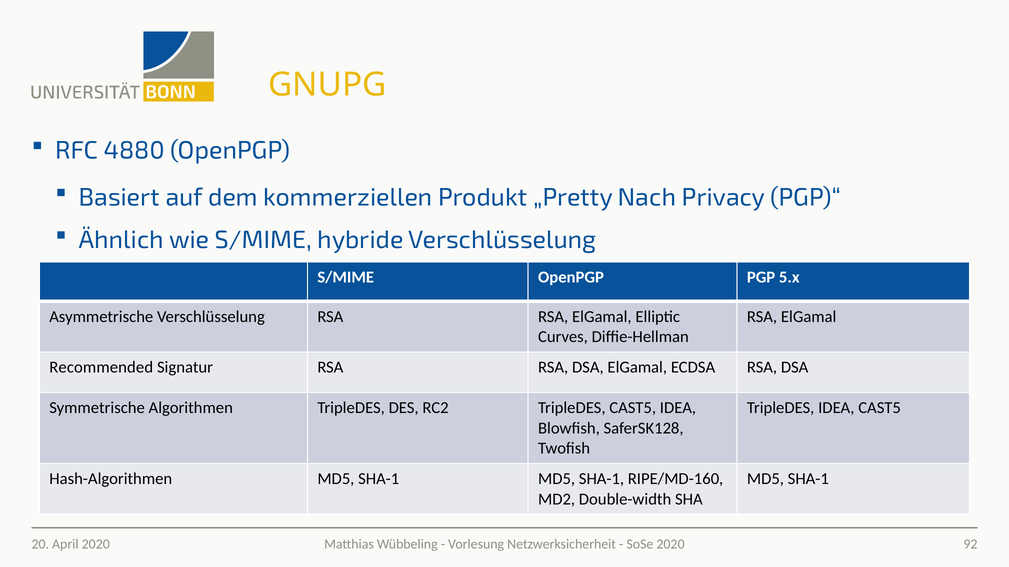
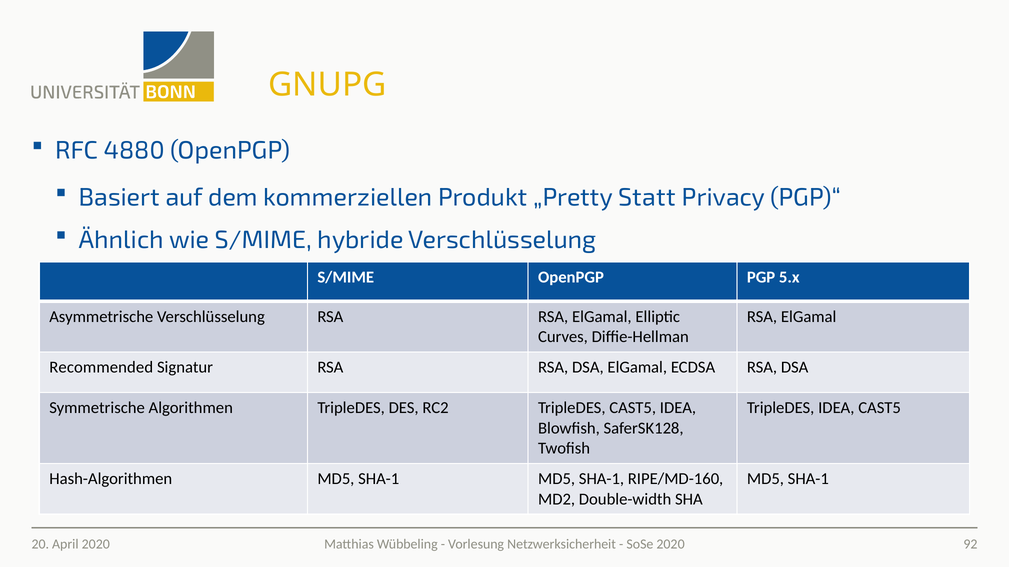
Nach: Nach -> Statt (647, 198)
